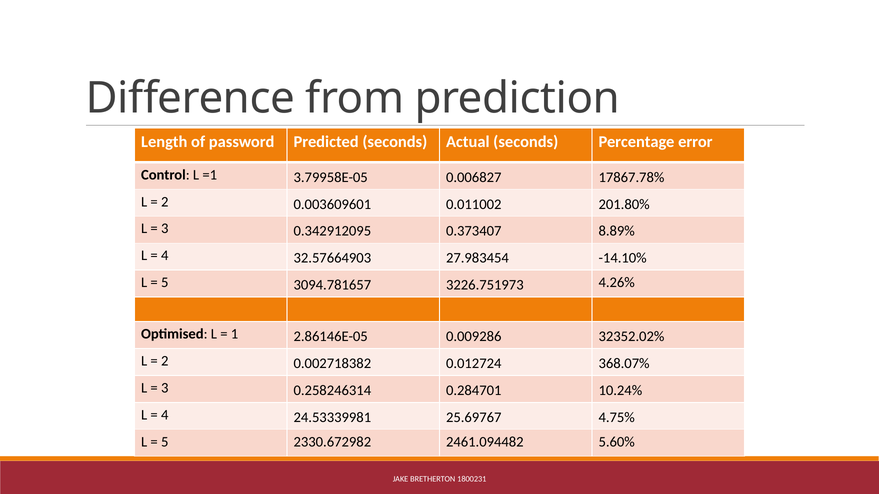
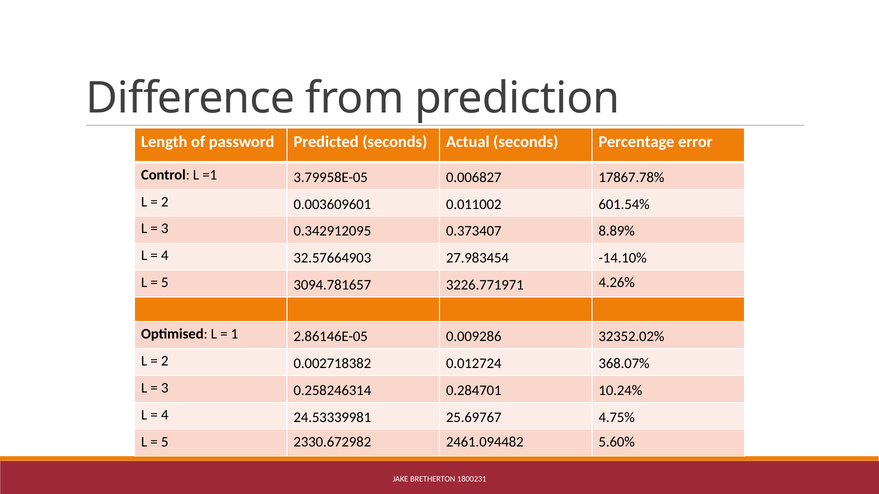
201.80%: 201.80% -> 601.54% (624, 204)
3226.751973: 3226.751973 -> 3226.771971 (485, 285)
